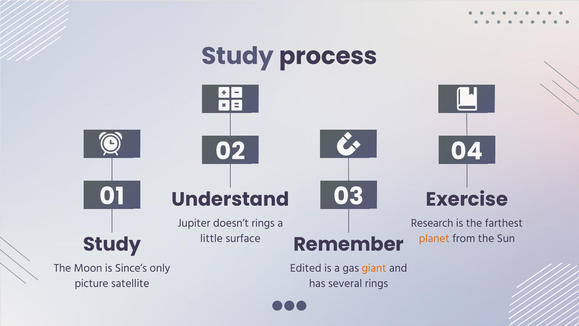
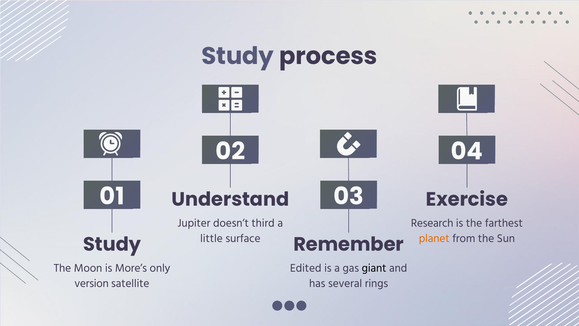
doesn’t rings: rings -> third (263, 223)
Since’s: Since’s -> More’s (131, 268)
giant colour: orange -> black (374, 268)
picture: picture -> version (92, 283)
